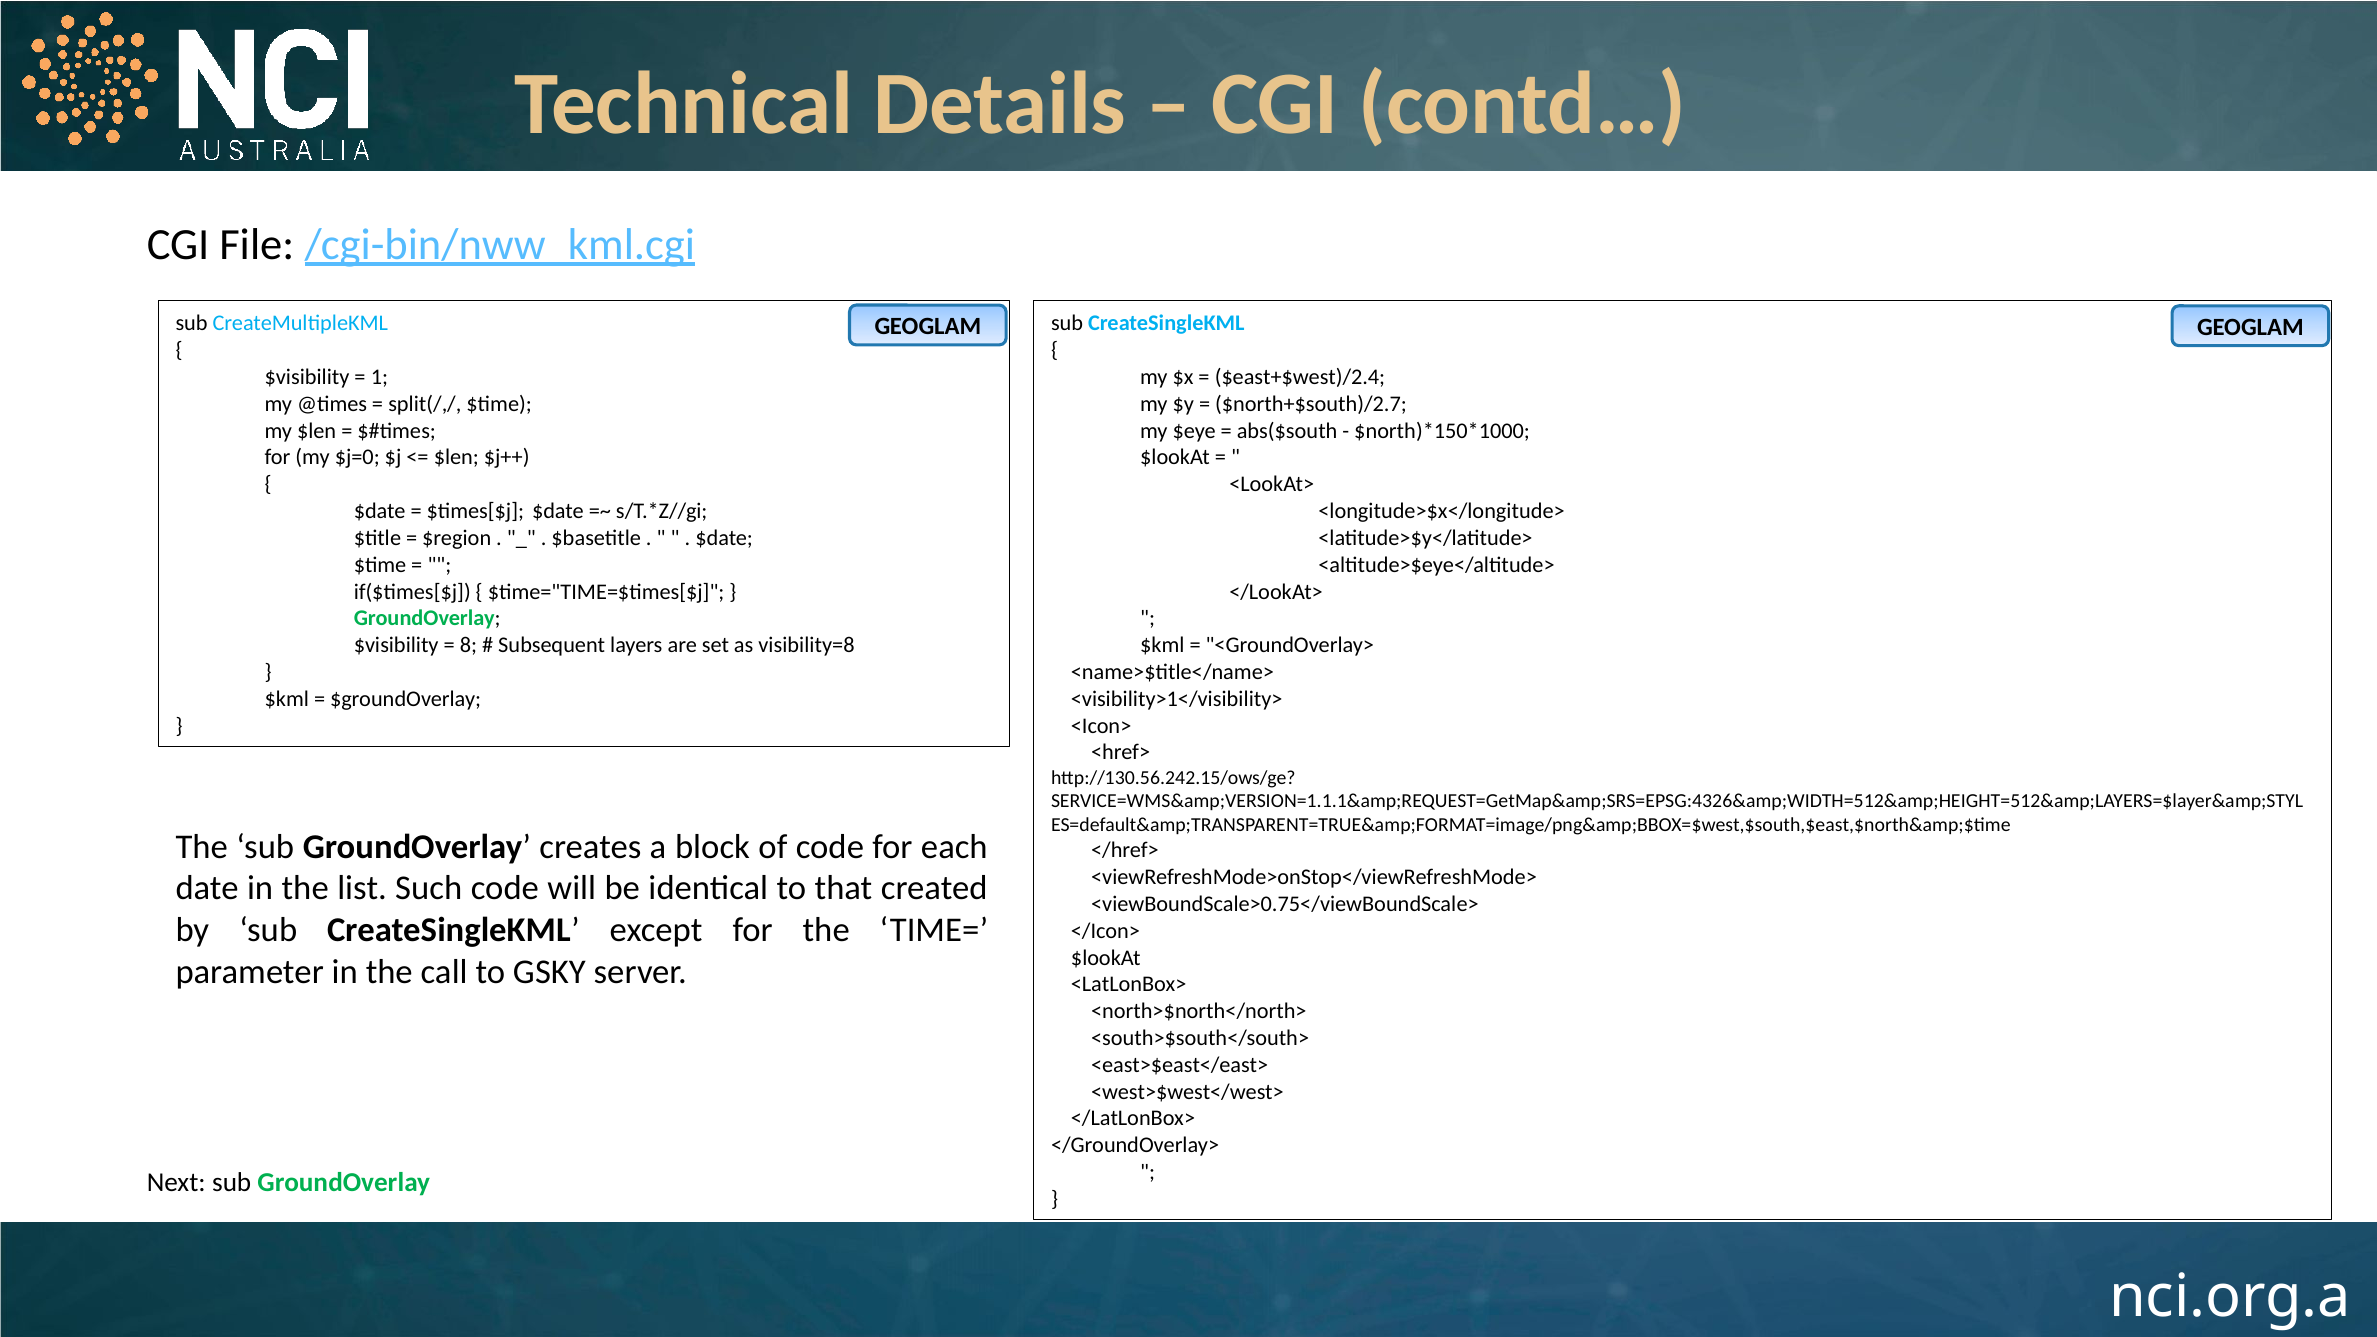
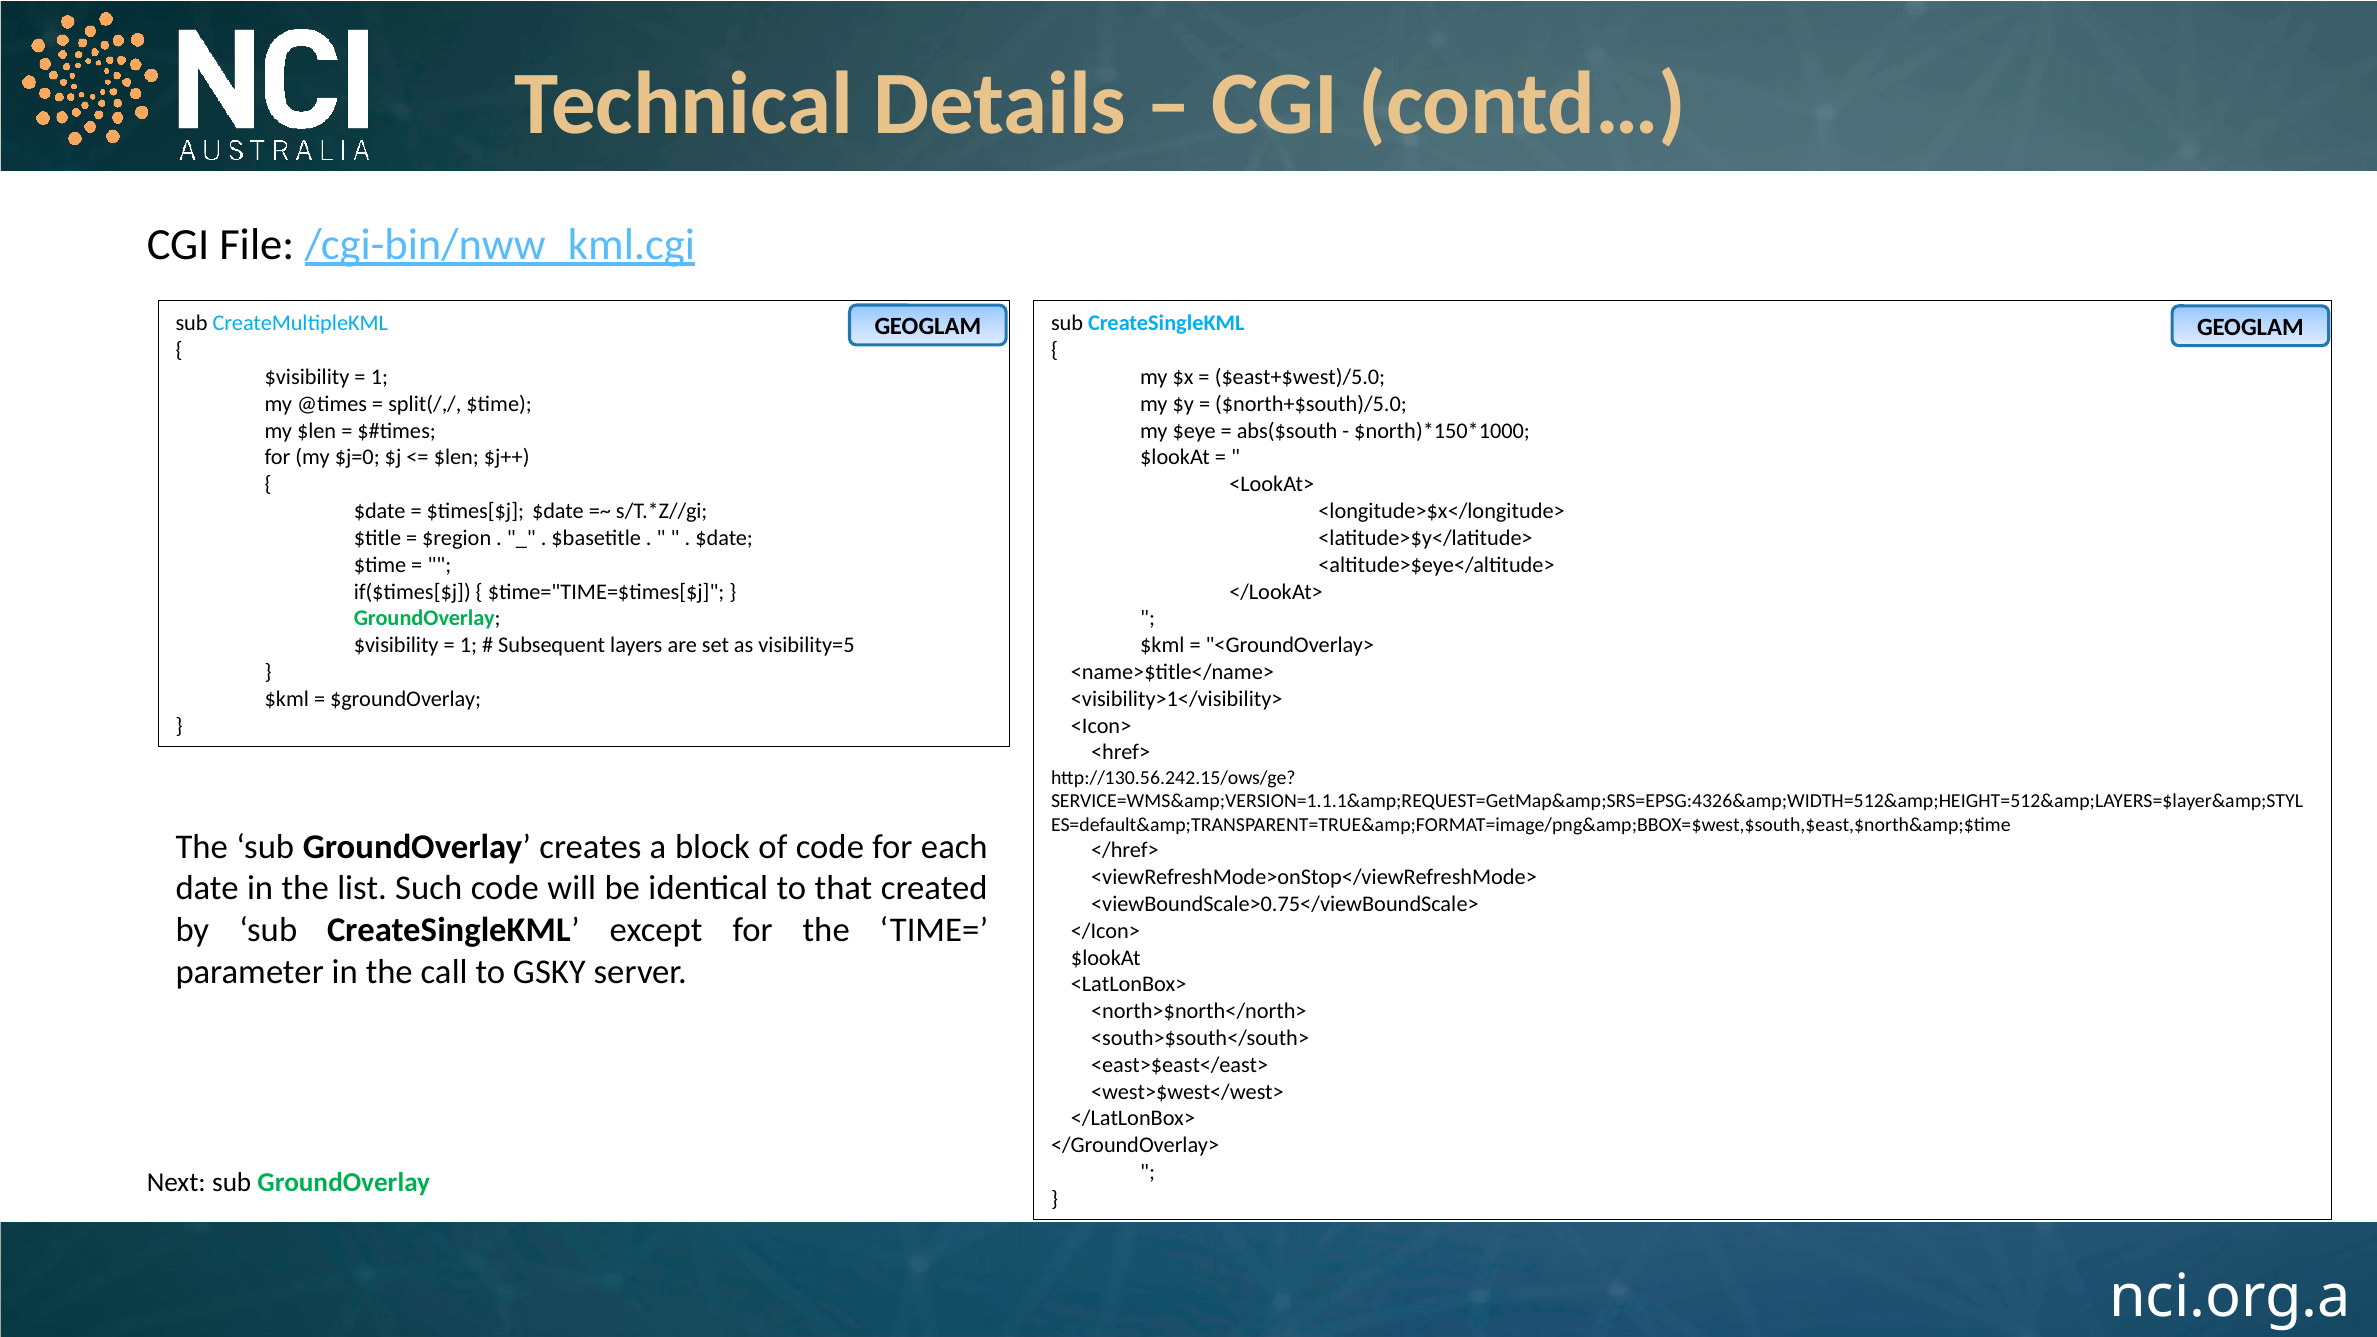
$east+$west)/2.4: $east+$west)/2.4 -> $east+$west)/5.0 (1300, 377)
$north+$south)/2.7: $north+$south)/2.7 -> $north+$south)/5.0 (1311, 404)
8: 8 -> 1 (469, 645)
visibility=8: visibility=8 -> visibility=5 (807, 645)
